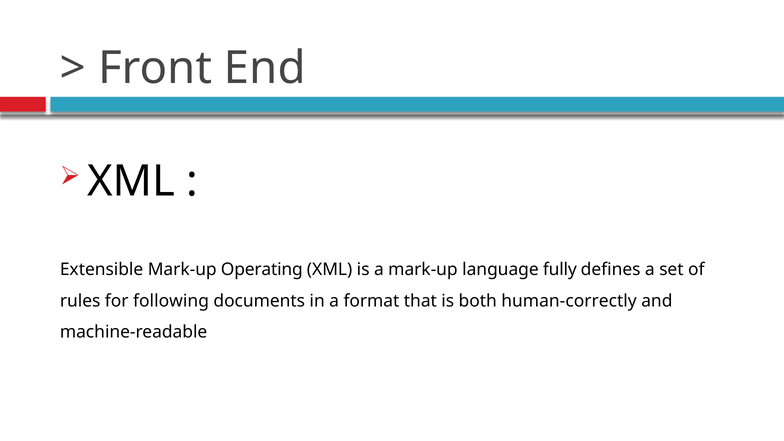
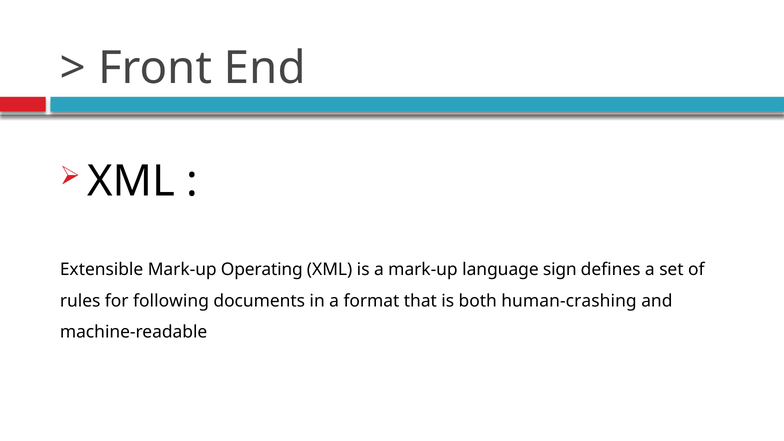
fully: fully -> sign (560, 270)
human-correctly: human-correctly -> human-crashing (569, 301)
